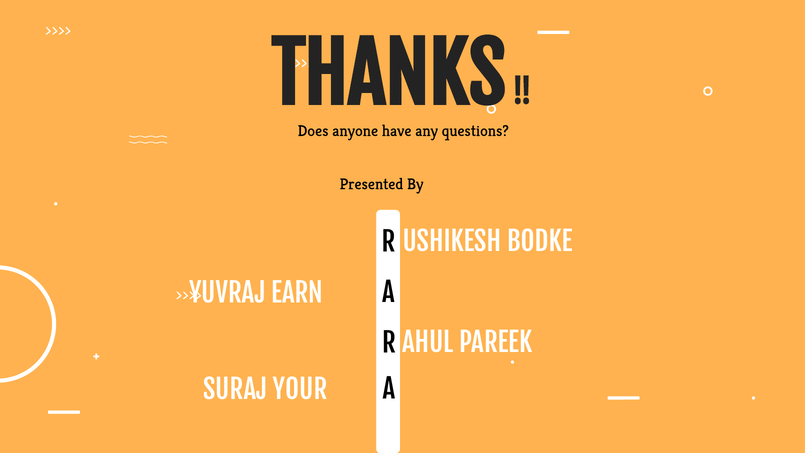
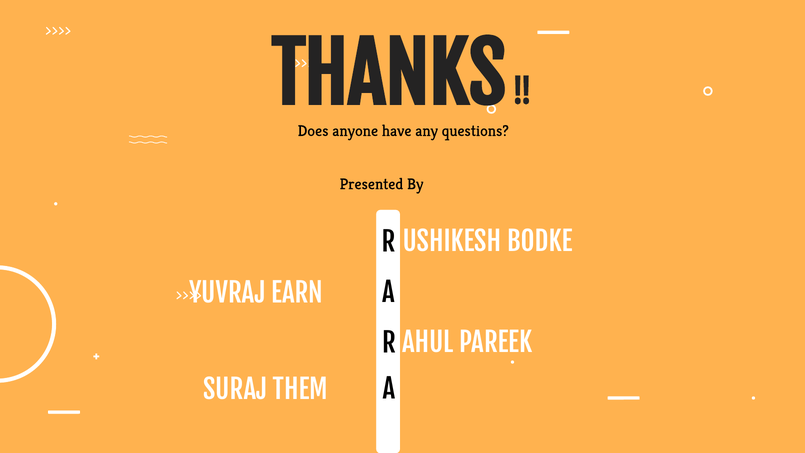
YOUR: YOUR -> THEM (300, 390)
